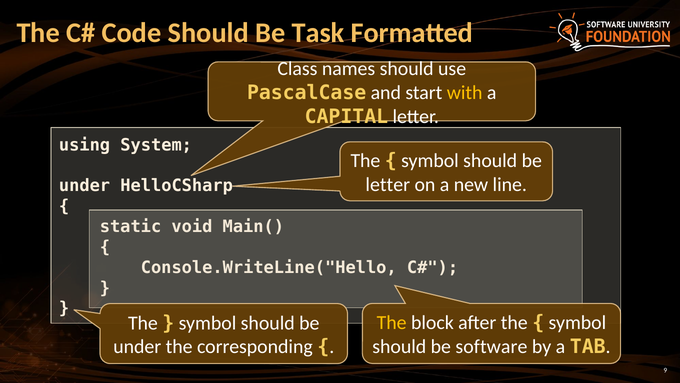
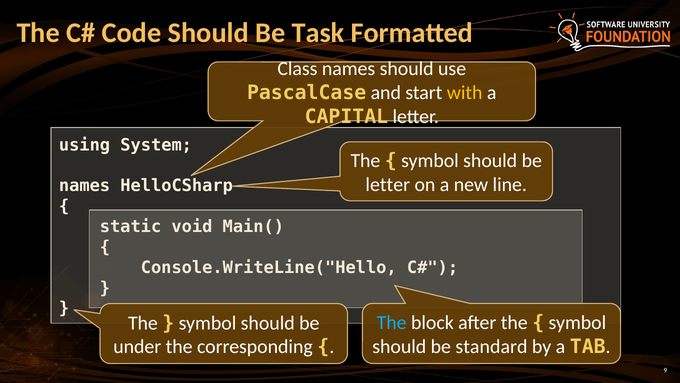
under: under -> names (85, 186)
The colour: yellow -> light blue (392, 323)
software: software -> standard (491, 346)
